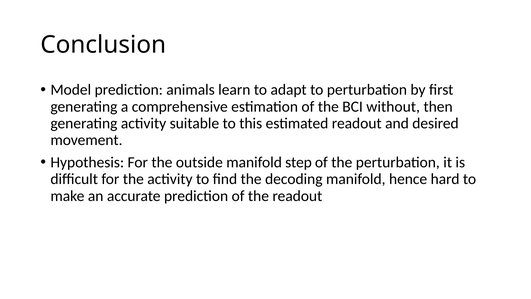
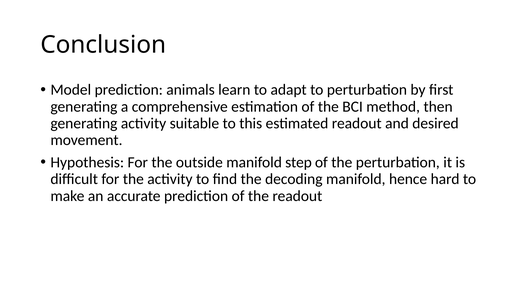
without: without -> method (393, 107)
